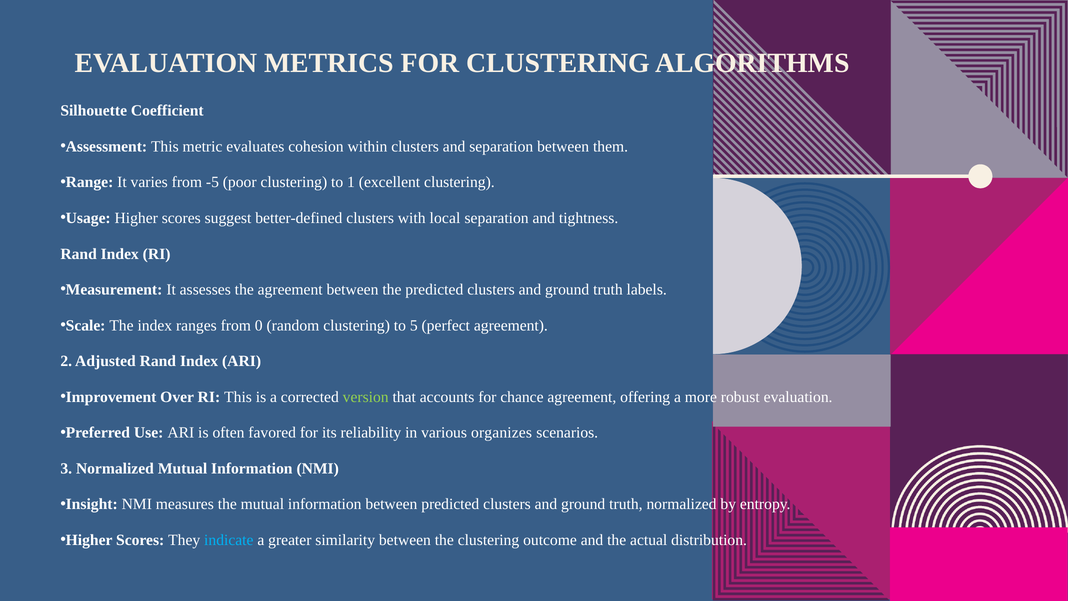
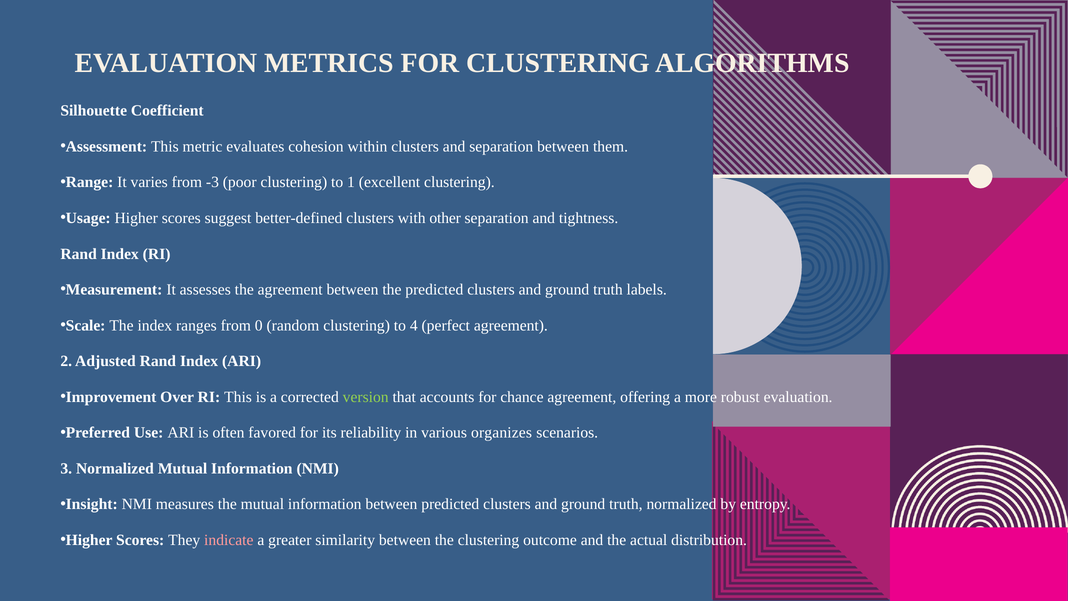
-5: -5 -> -3 (212, 182)
local: local -> other (445, 218)
5: 5 -> 4 (414, 325)
indicate colour: light blue -> pink (229, 540)
